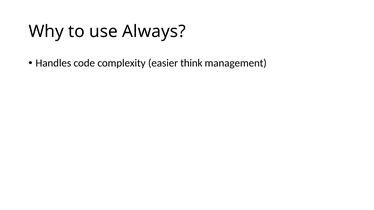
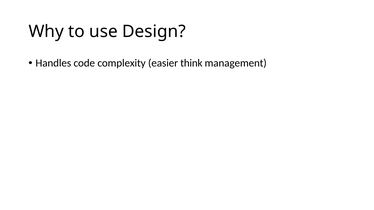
Always: Always -> Design (154, 31)
